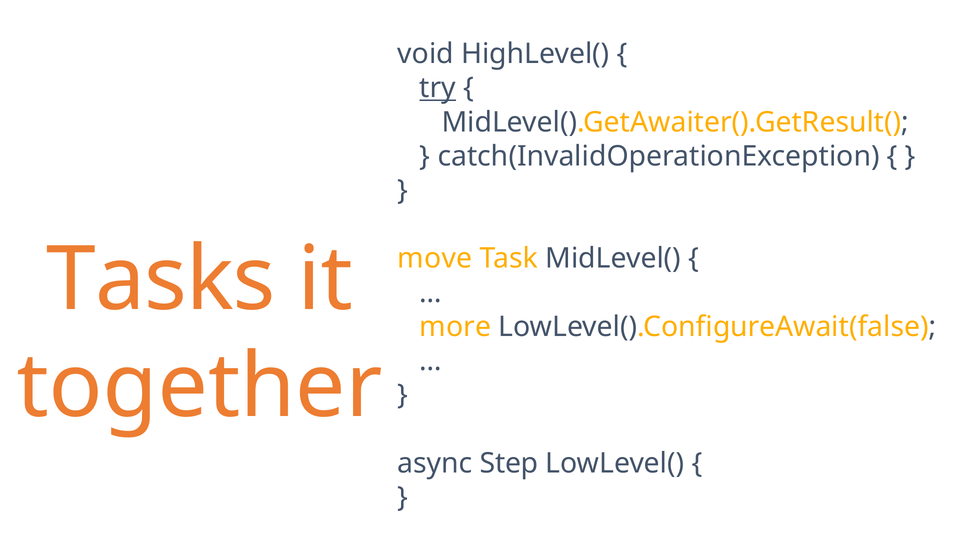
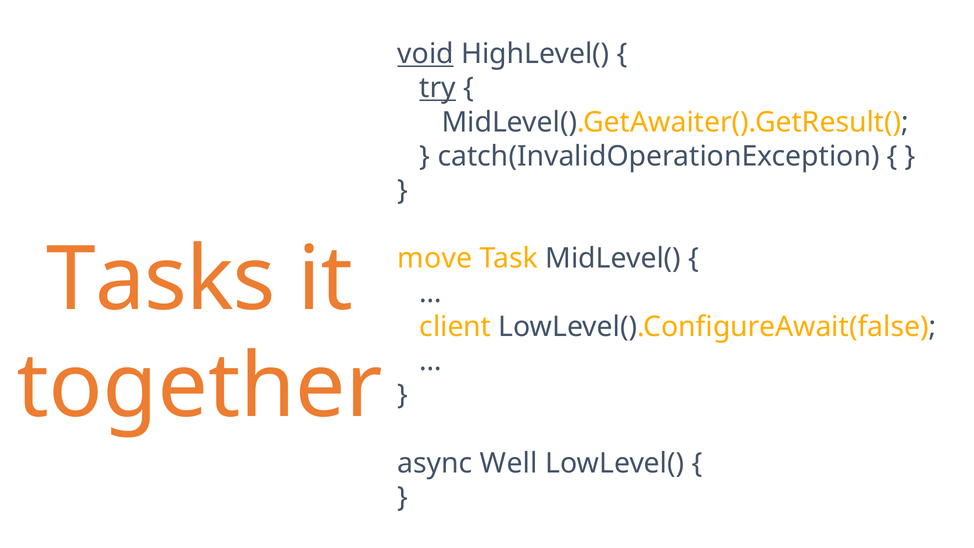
void underline: none -> present (426, 54)
more: more -> client (455, 327)
Step: Step -> Well (509, 463)
